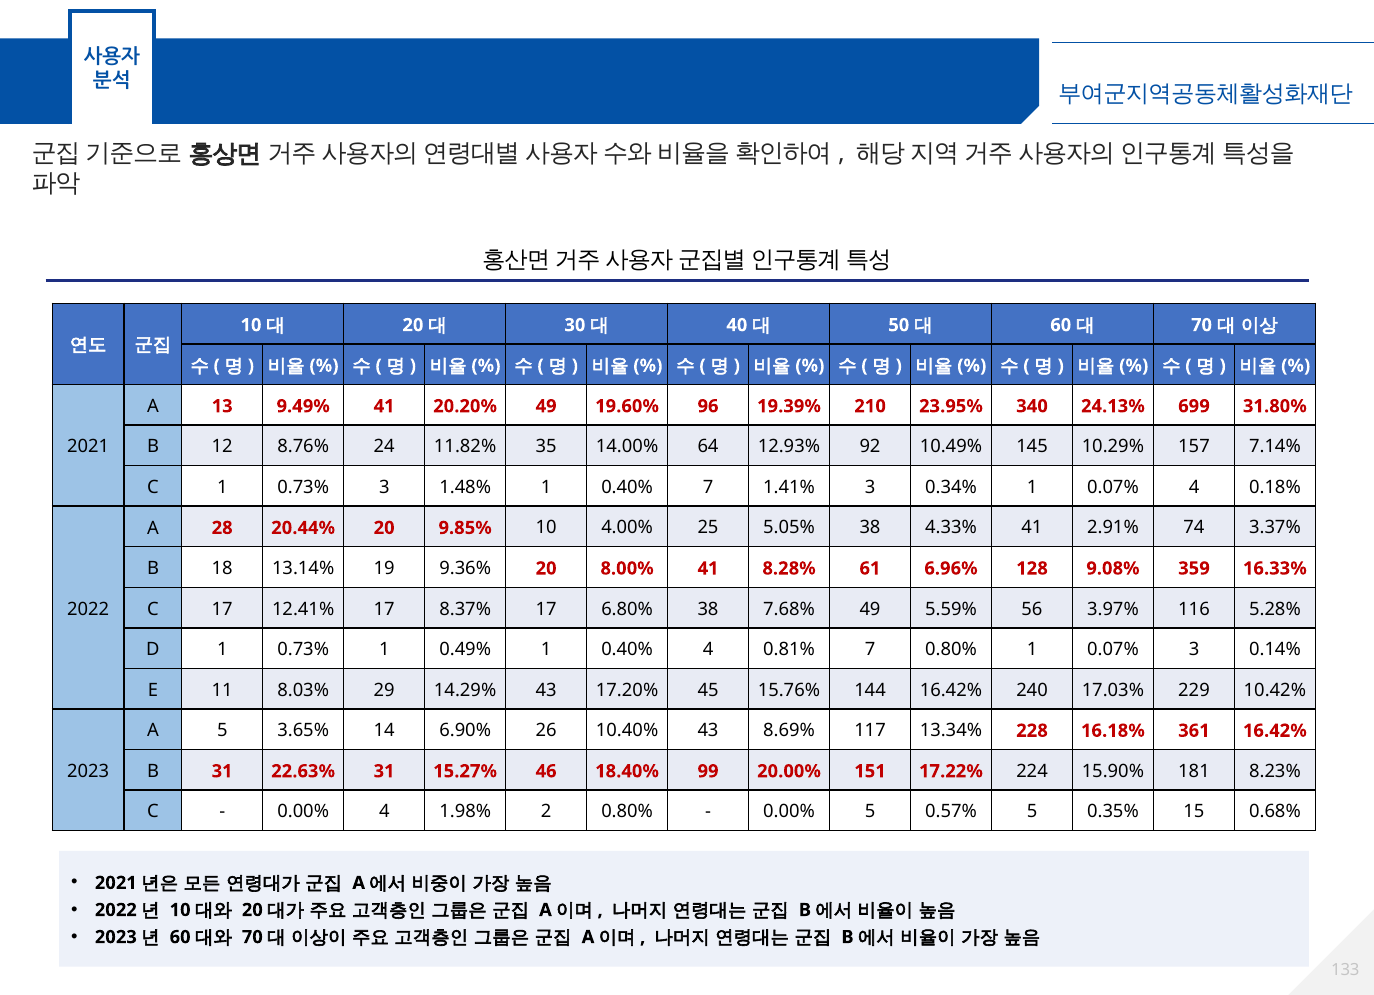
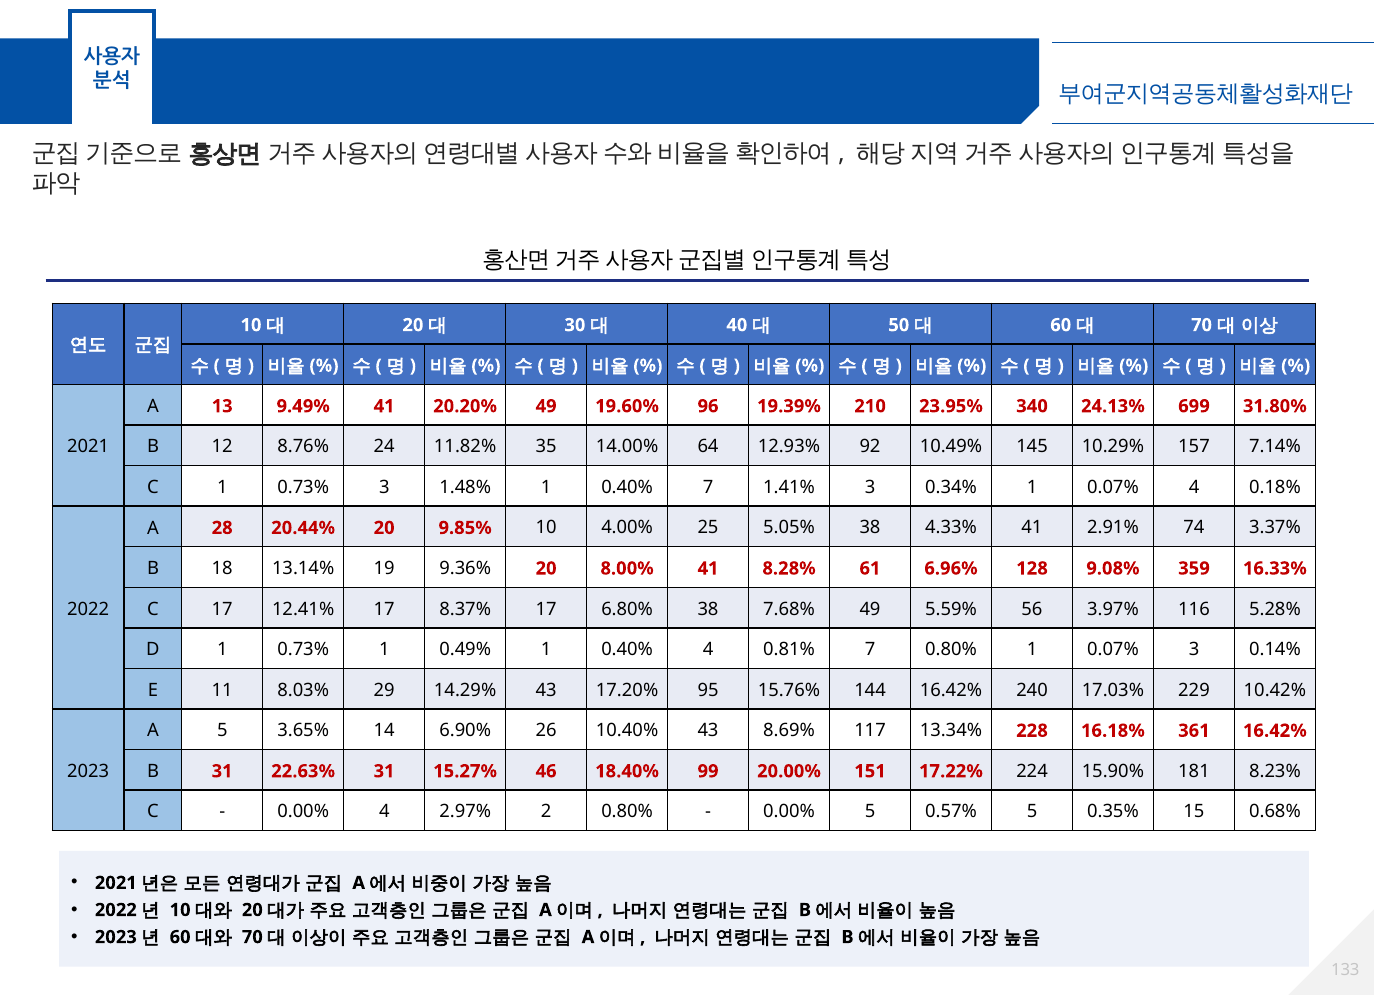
45: 45 -> 95 (708, 690)
1.98%: 1.98% -> 2.97% (465, 812)
